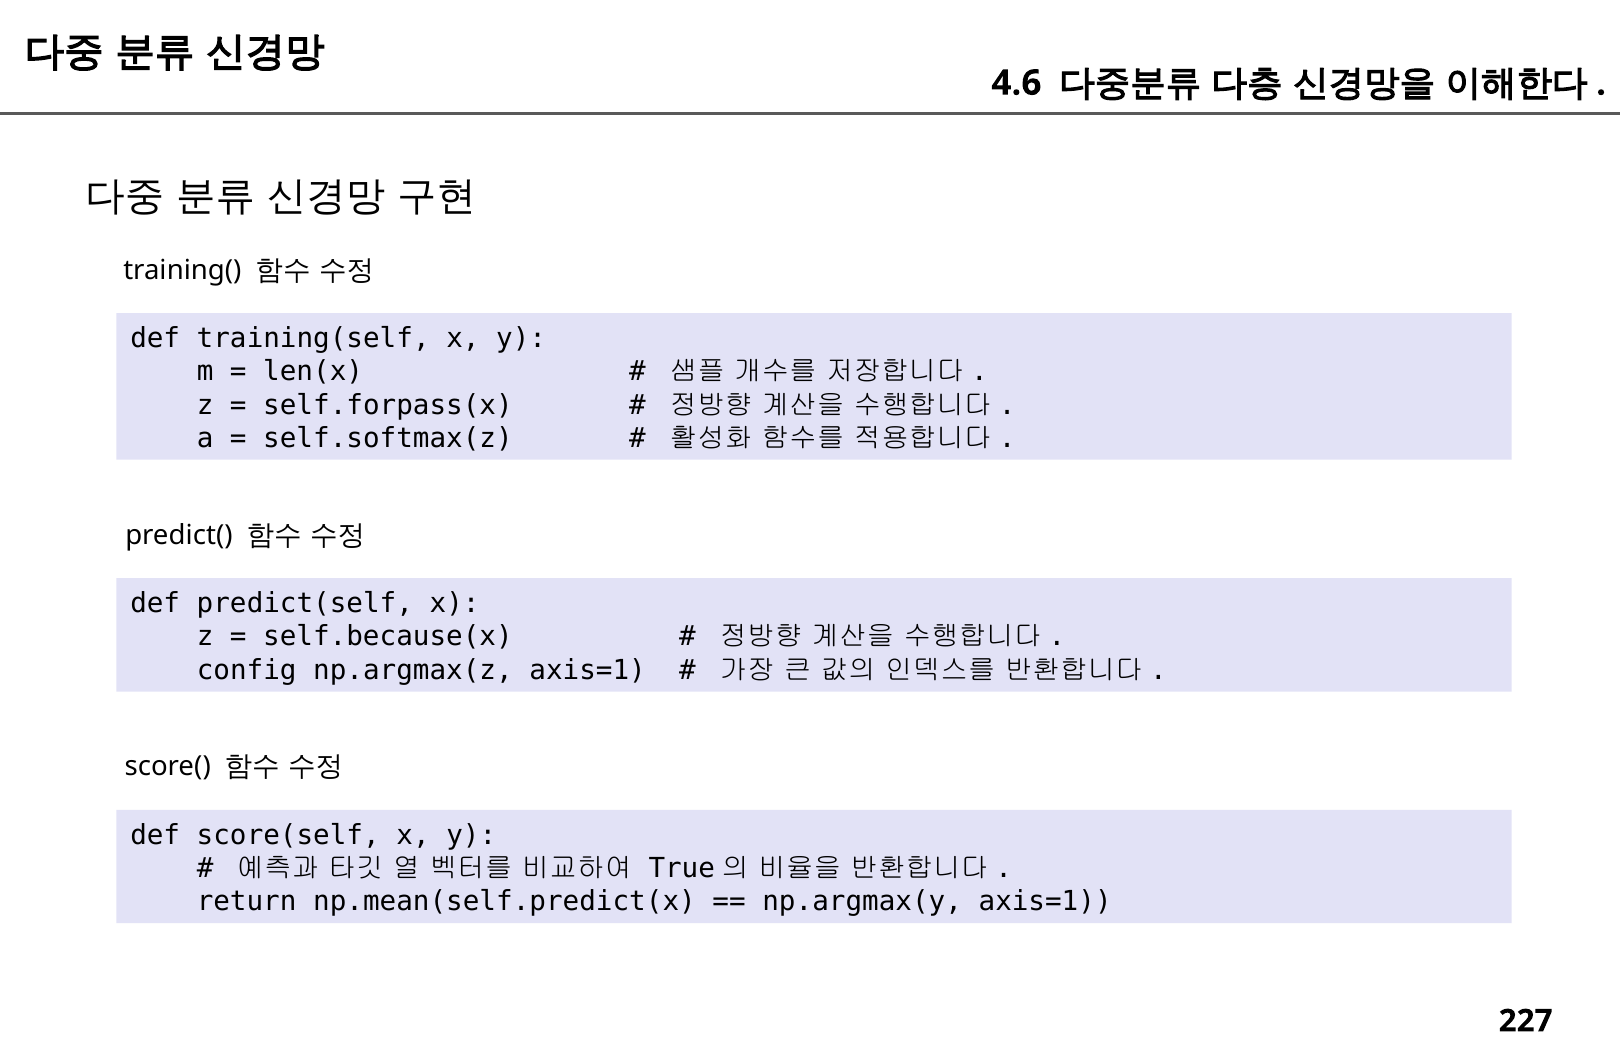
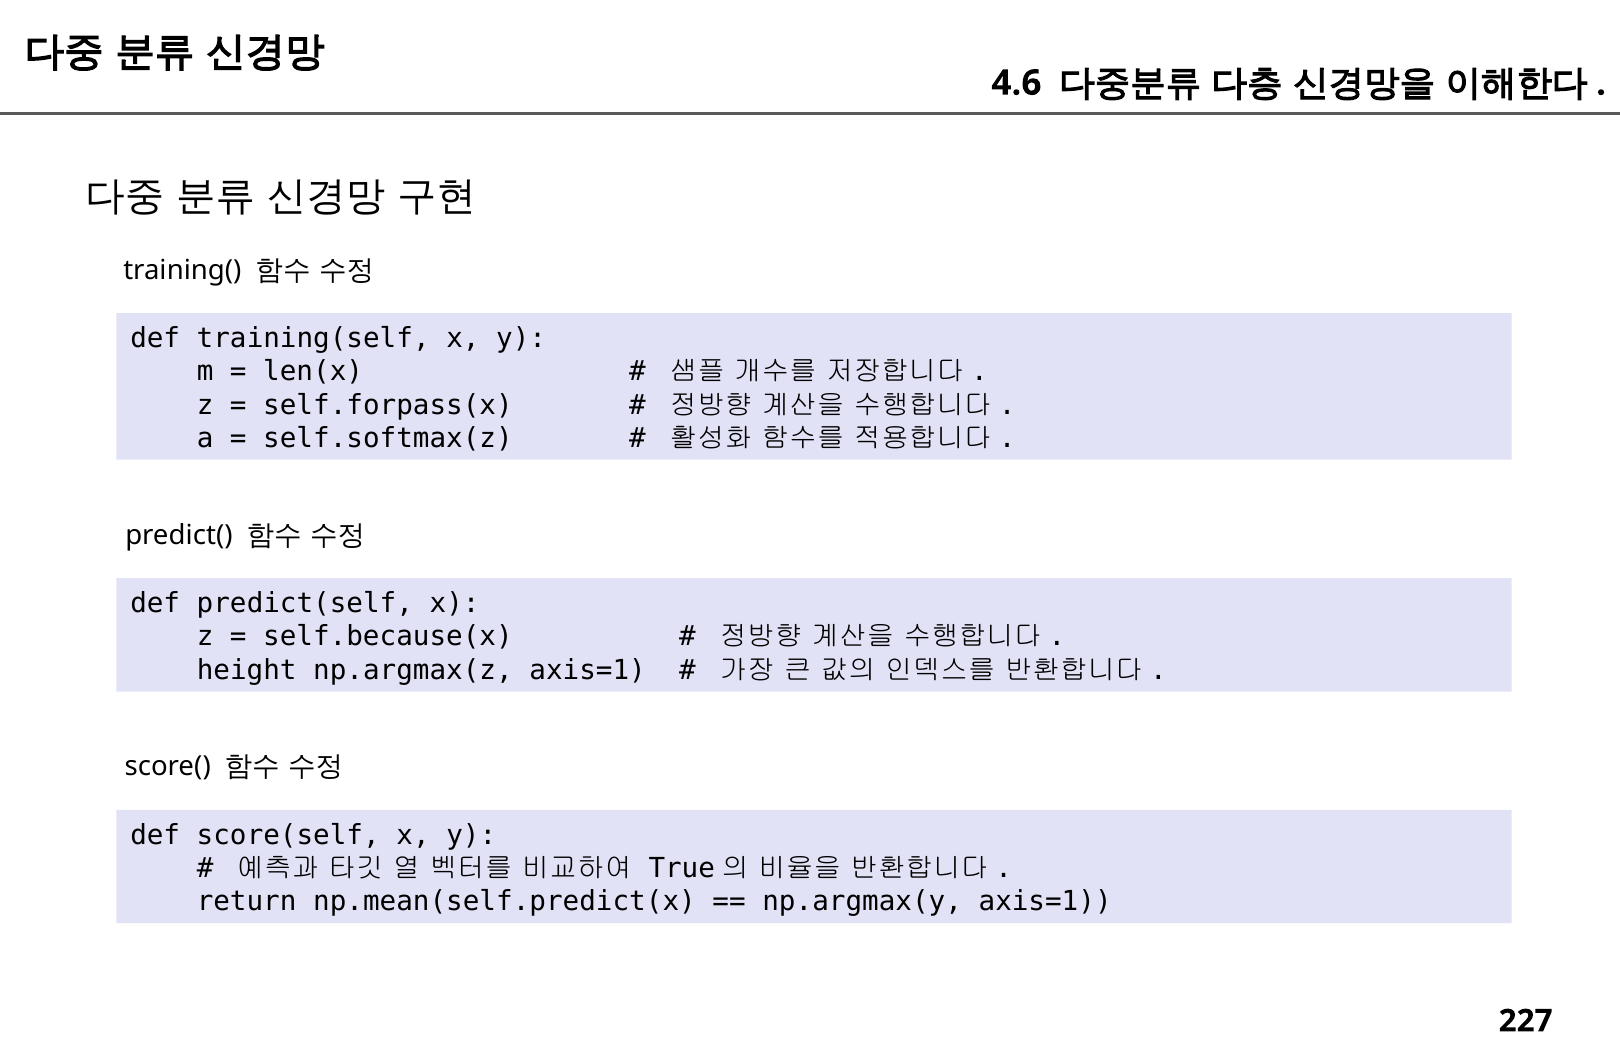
config: config -> height (247, 670)
